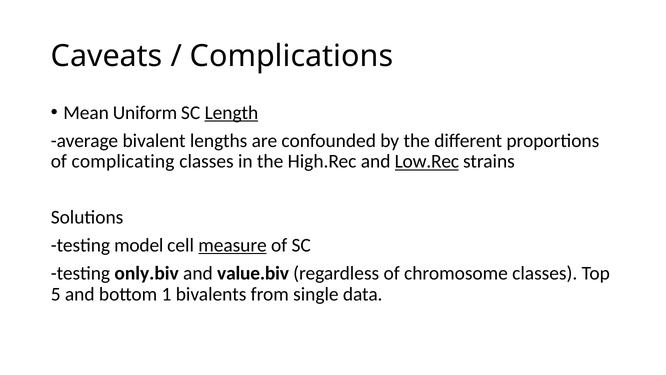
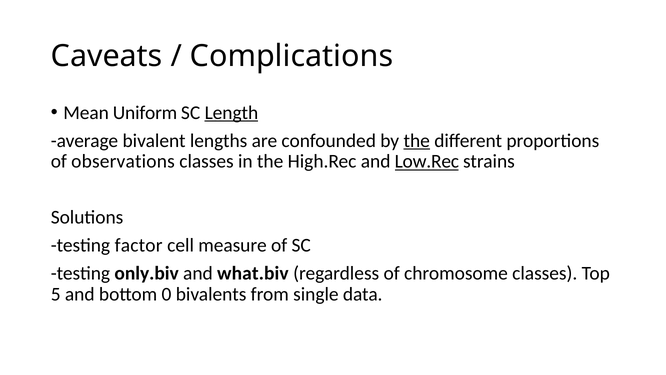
the underline: none -> present (417, 140)
complicating: complicating -> observations (123, 161)
model: model -> factor (139, 245)
measure underline: present -> none (233, 245)
value.biv: value.biv -> what.biv (253, 273)
1: 1 -> 0 (167, 294)
